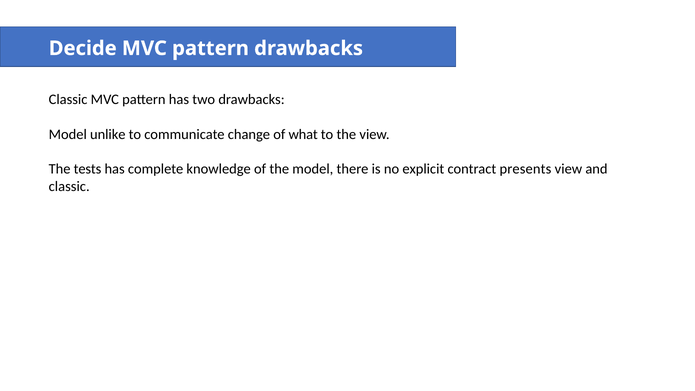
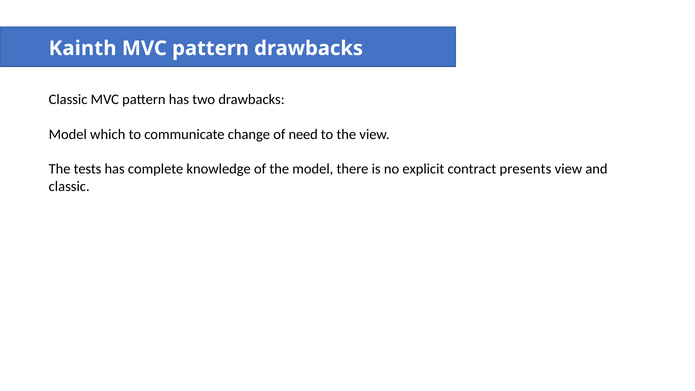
Decide: Decide -> Kainth (83, 48)
unlike: unlike -> which (108, 134)
what: what -> need (303, 134)
